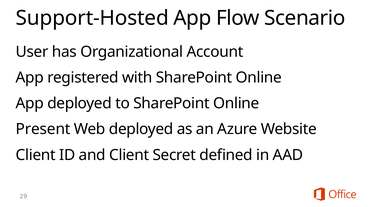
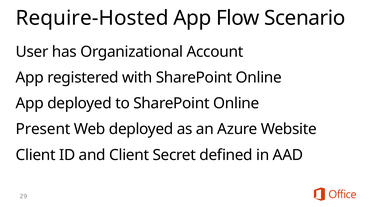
Support-Hosted: Support-Hosted -> Require-Hosted (92, 18)
